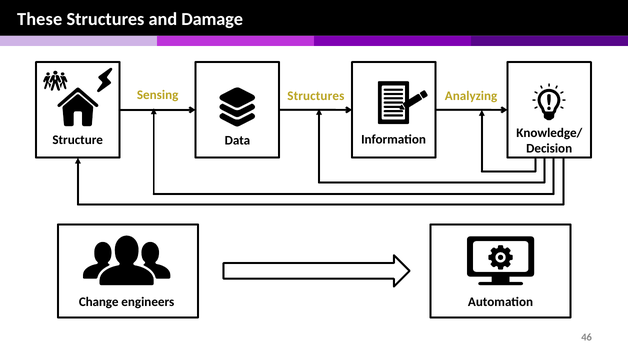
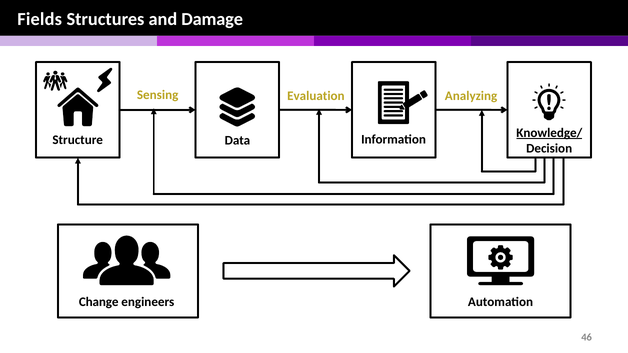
These: These -> Fields (40, 19)
Sensing Structures: Structures -> Evaluation (316, 96)
Knowledge/ underline: none -> present (549, 133)
